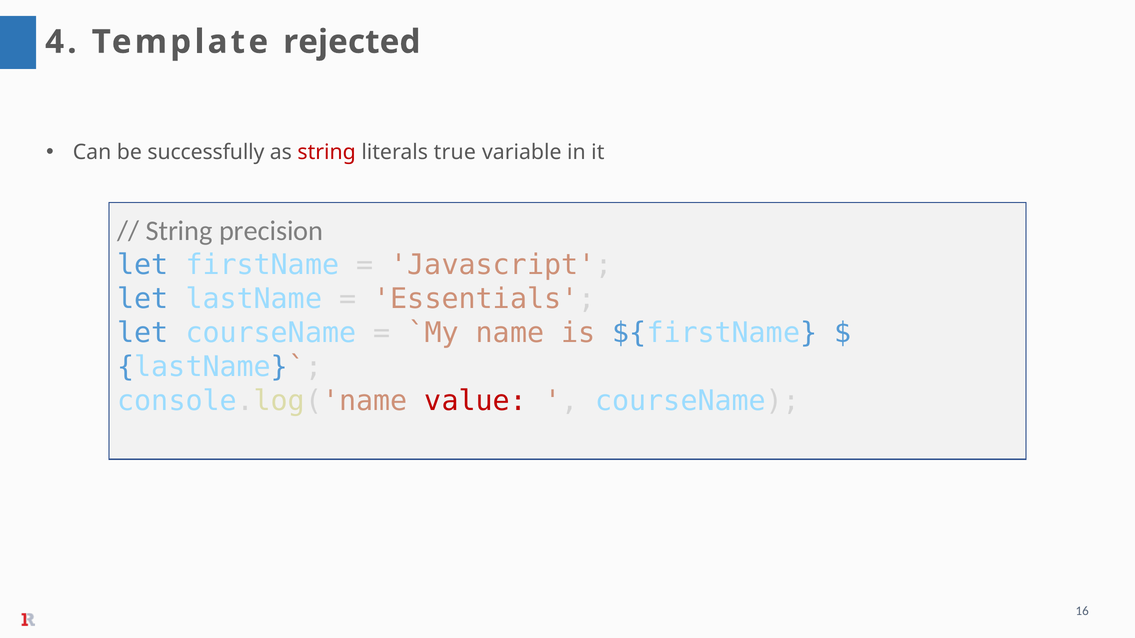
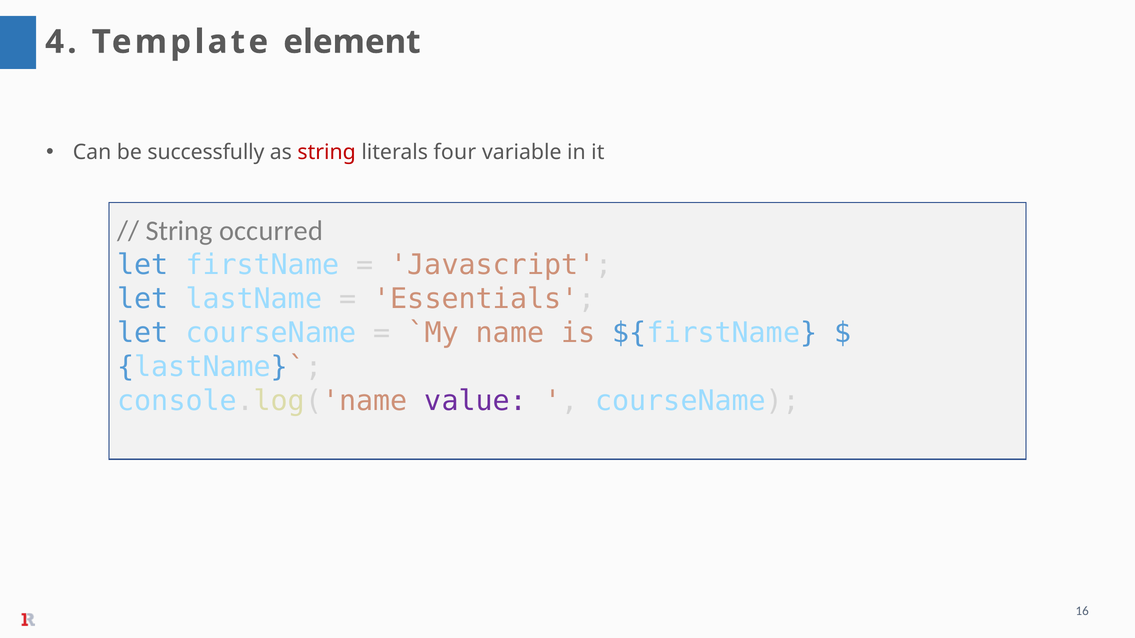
rejected: rejected -> element (352, 42)
true: true -> four (455, 152)
precision: precision -> occurred (271, 231)
value colour: red -> purple (476, 401)
